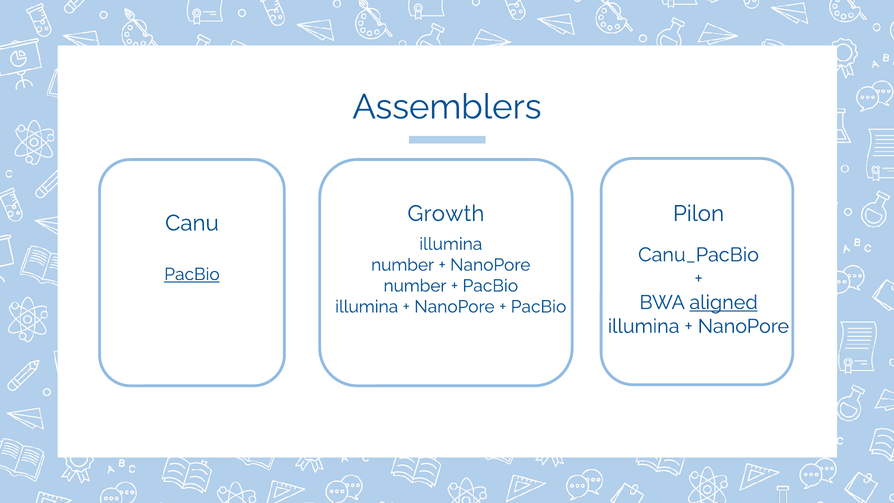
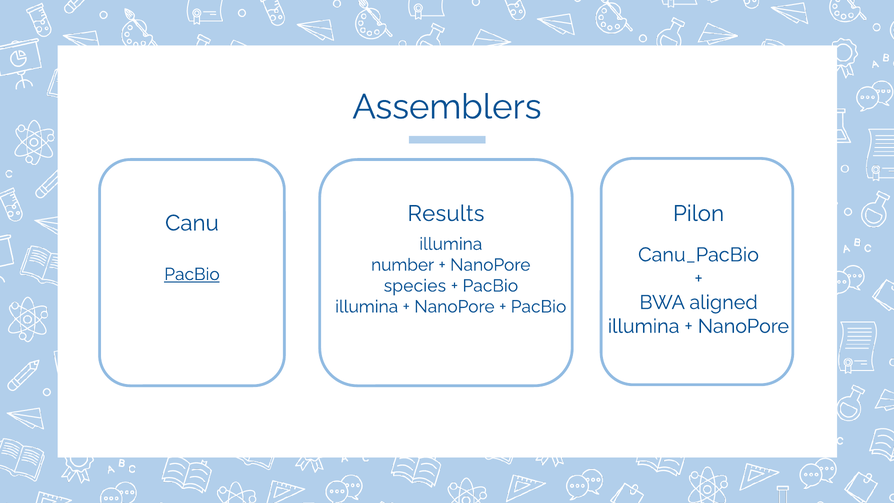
Growth: Growth -> Results (446, 214)
number: number -> species (415, 286)
aligned underline: present -> none (724, 302)
